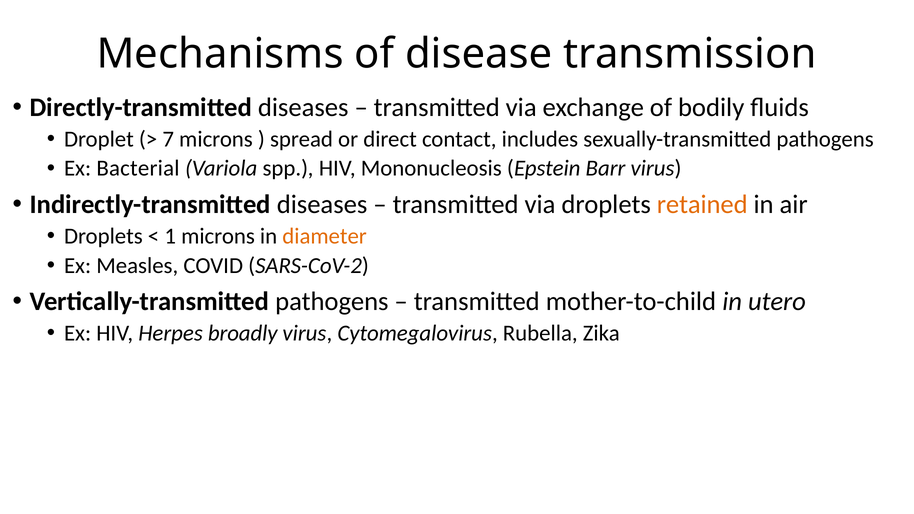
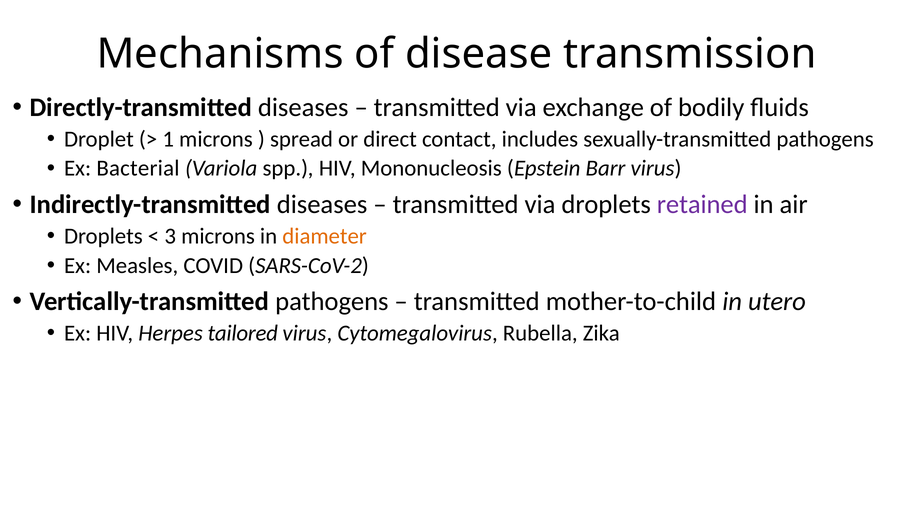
7: 7 -> 1 (168, 139)
retained colour: orange -> purple (702, 205)
1: 1 -> 3 (170, 236)
broadly: broadly -> tailored (243, 333)
